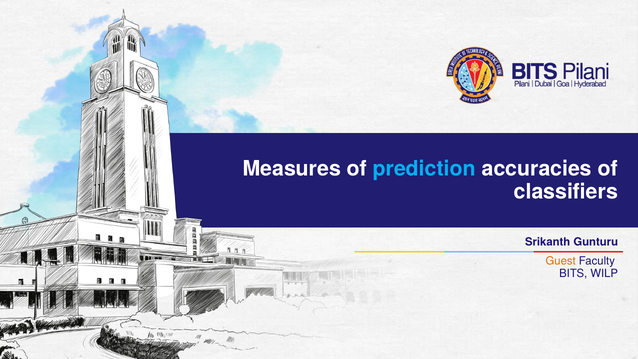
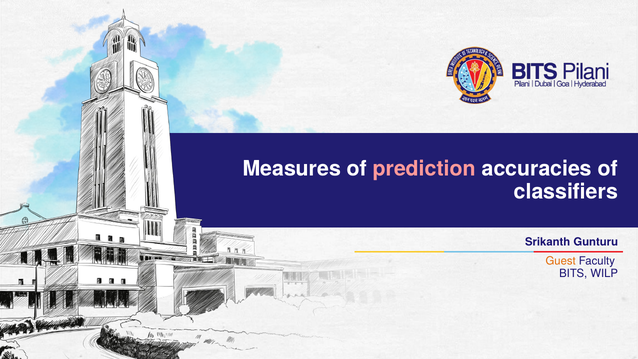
prediction colour: light blue -> pink (424, 169)
